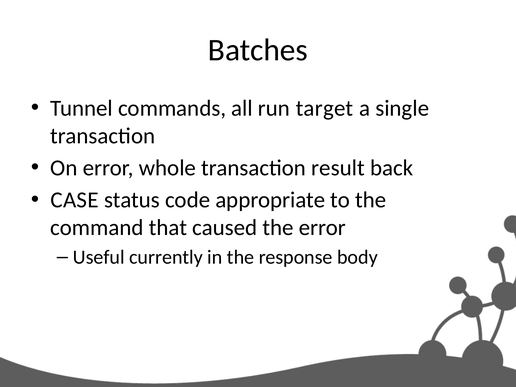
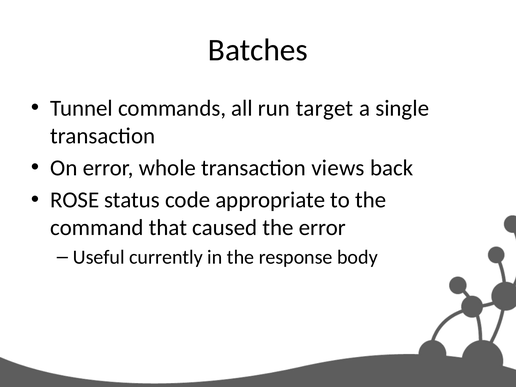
result: result -> views (338, 168)
CASE: CASE -> ROSE (75, 200)
